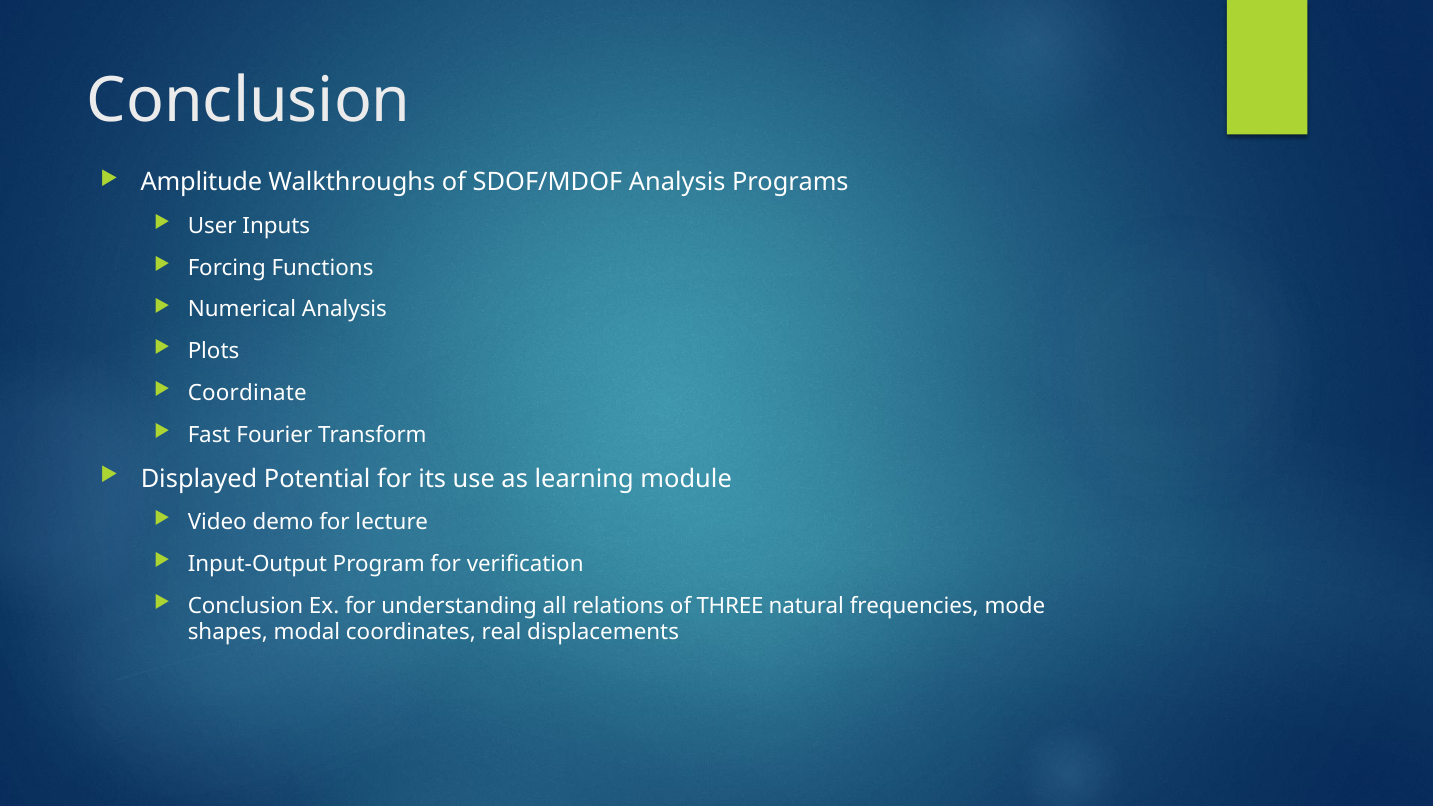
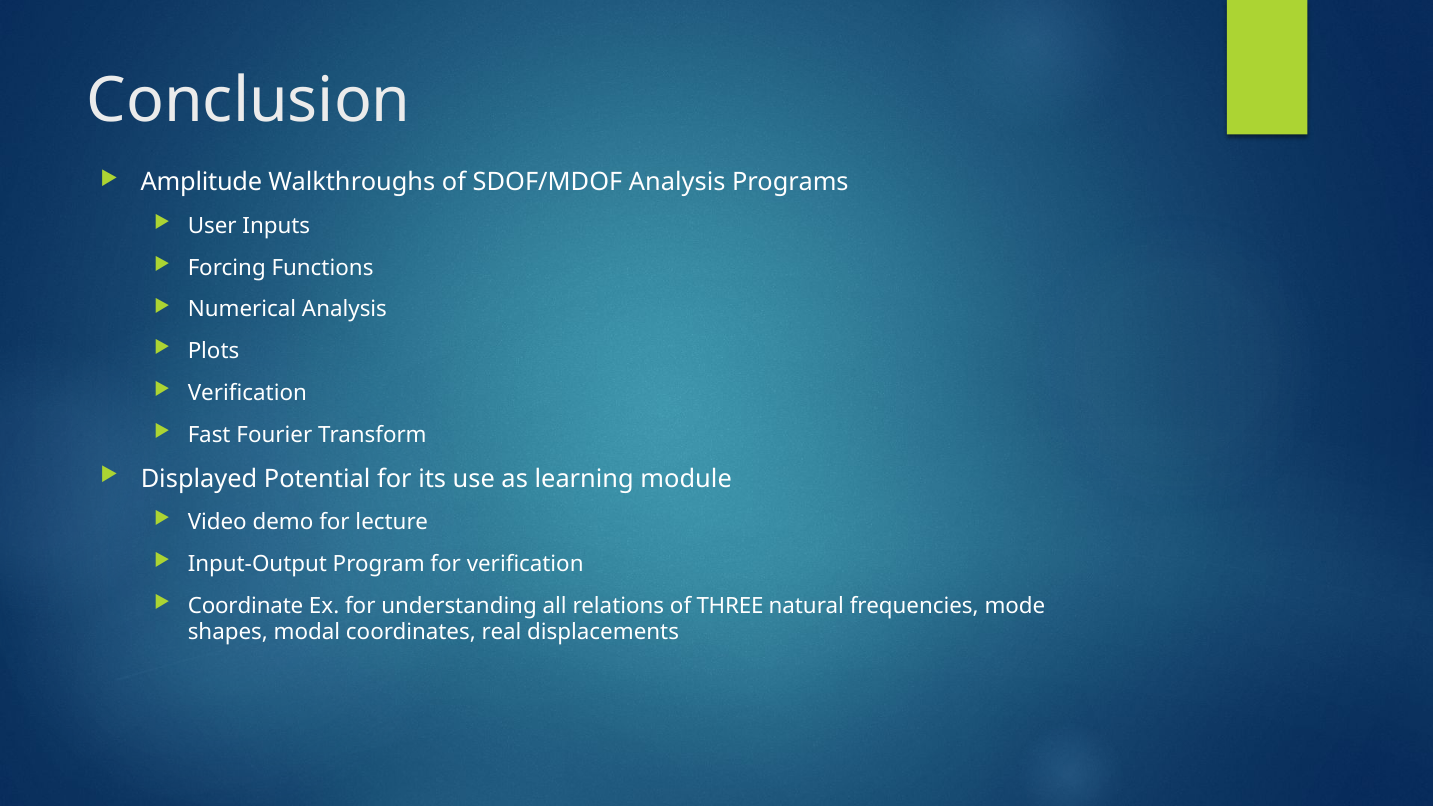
Coordinate: Coordinate -> Verification (247, 393)
Conclusion: Conclusion -> Coordinate (246, 606)
